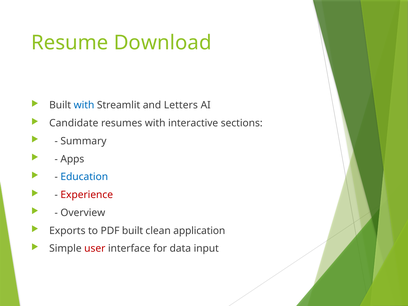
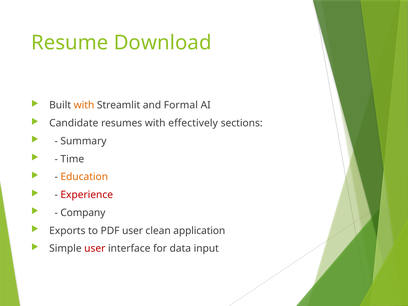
with colour: blue -> orange (84, 105)
Letters: Letters -> Formal (181, 105)
interactive: interactive -> effectively (193, 123)
Apps: Apps -> Time (72, 159)
Education colour: blue -> orange (84, 177)
Overview: Overview -> Company (83, 213)
PDF built: built -> user (133, 231)
